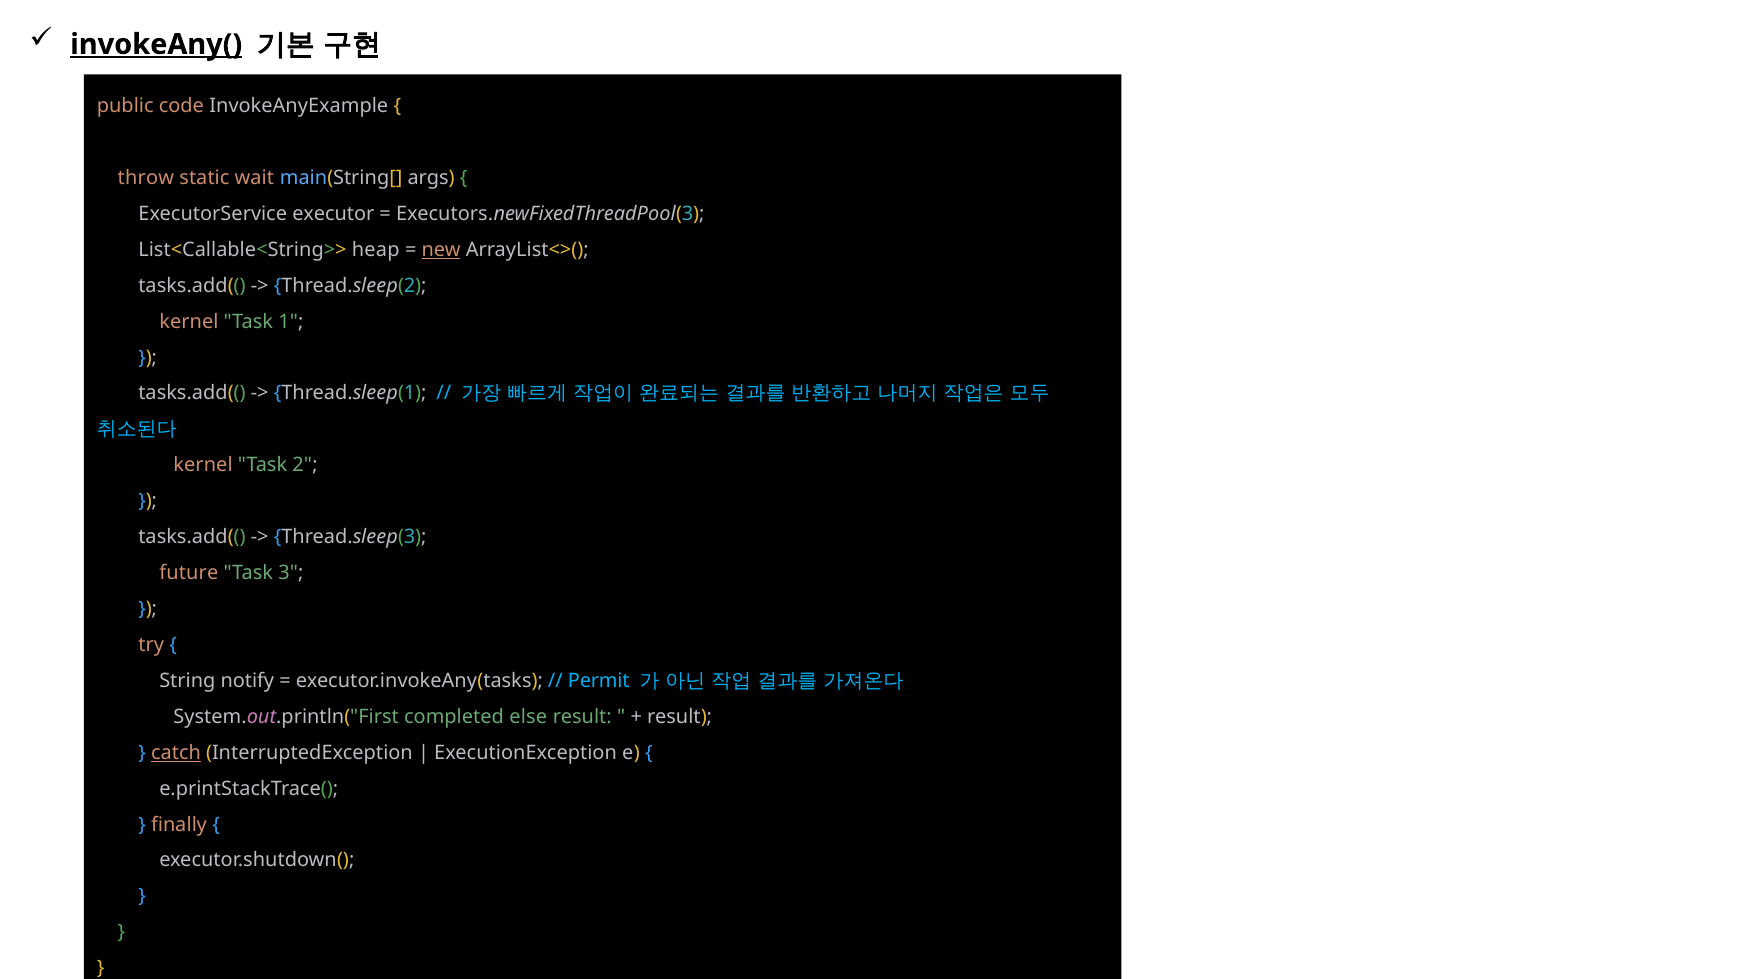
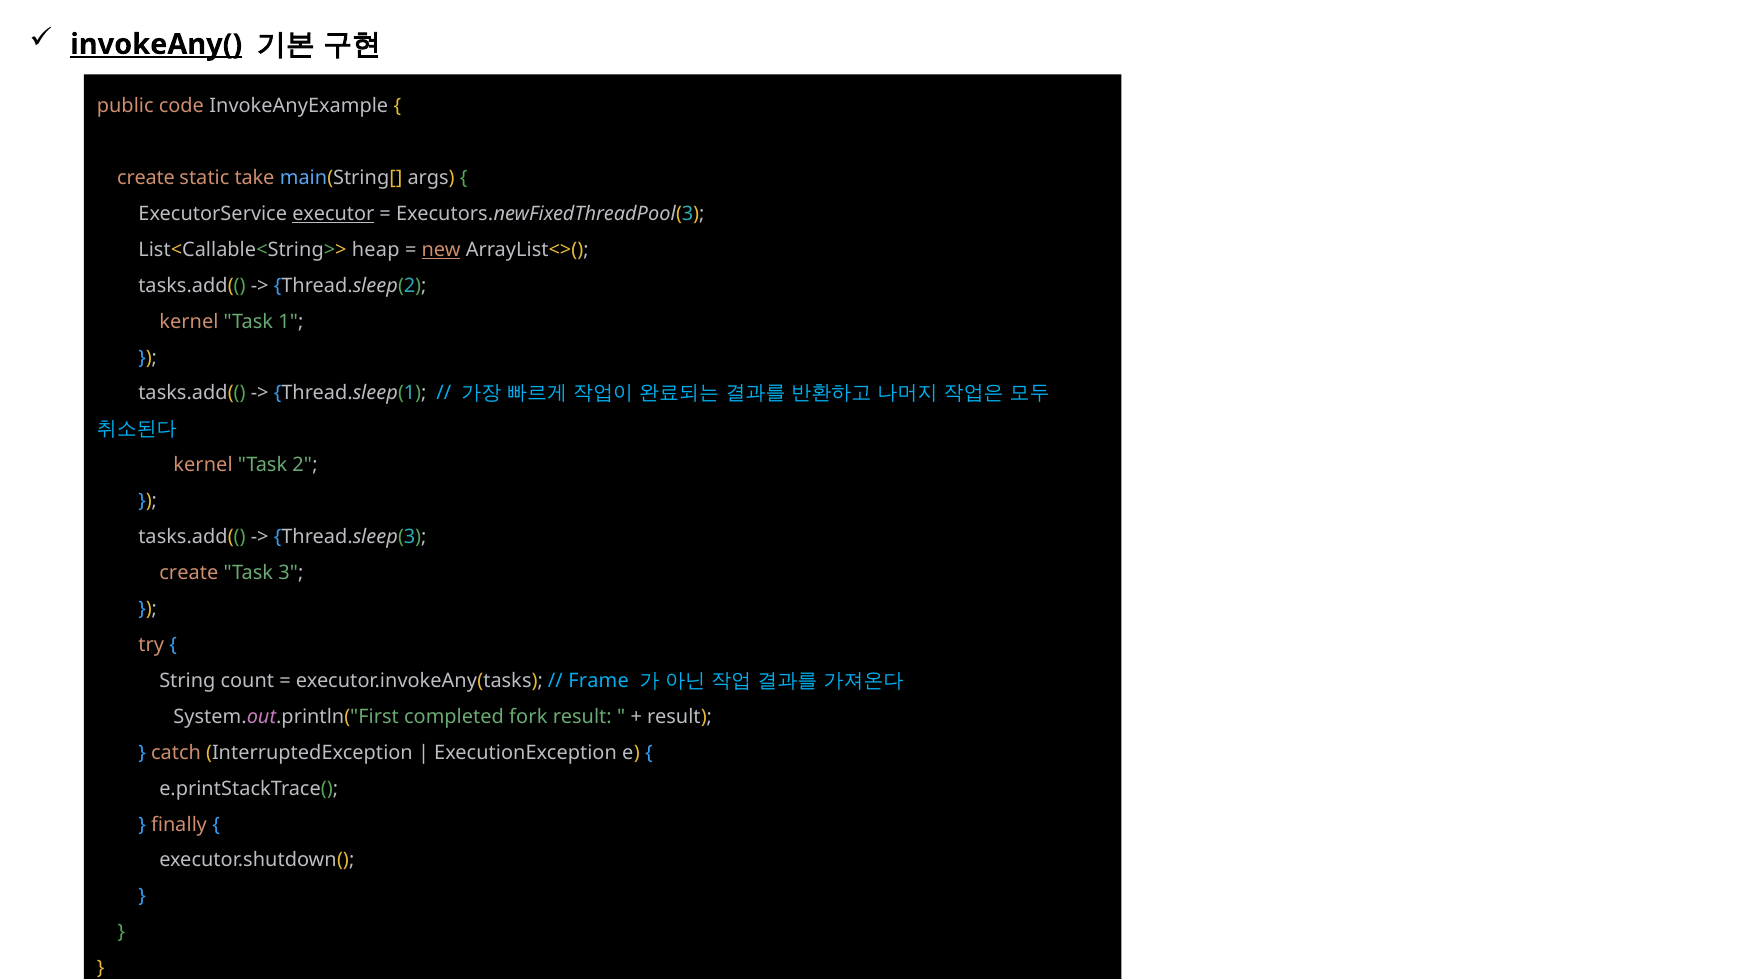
throw: throw -> create (146, 178)
wait: wait -> take (255, 178)
executor underline: none -> present (333, 214)
future: future -> create (189, 573)
notify: notify -> count (247, 681)
Permit: Permit -> Frame (599, 681)
else: else -> fork (528, 717)
catch underline: present -> none (176, 753)
